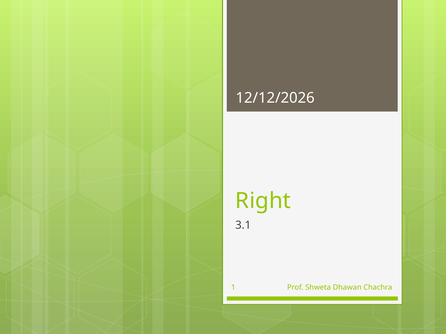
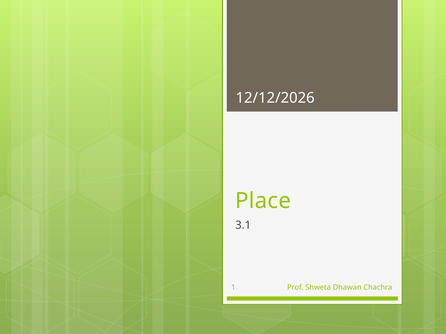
Right: Right -> Place (263, 201)
